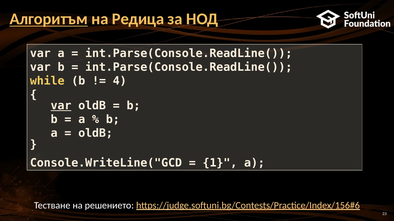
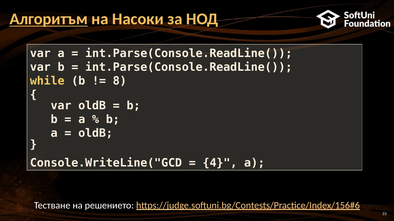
Редица: Редица -> Насоки (138, 19)
4: 4 -> 8 (120, 81)
var underline: present -> none (61, 106)
1: 1 -> 4 (220, 163)
